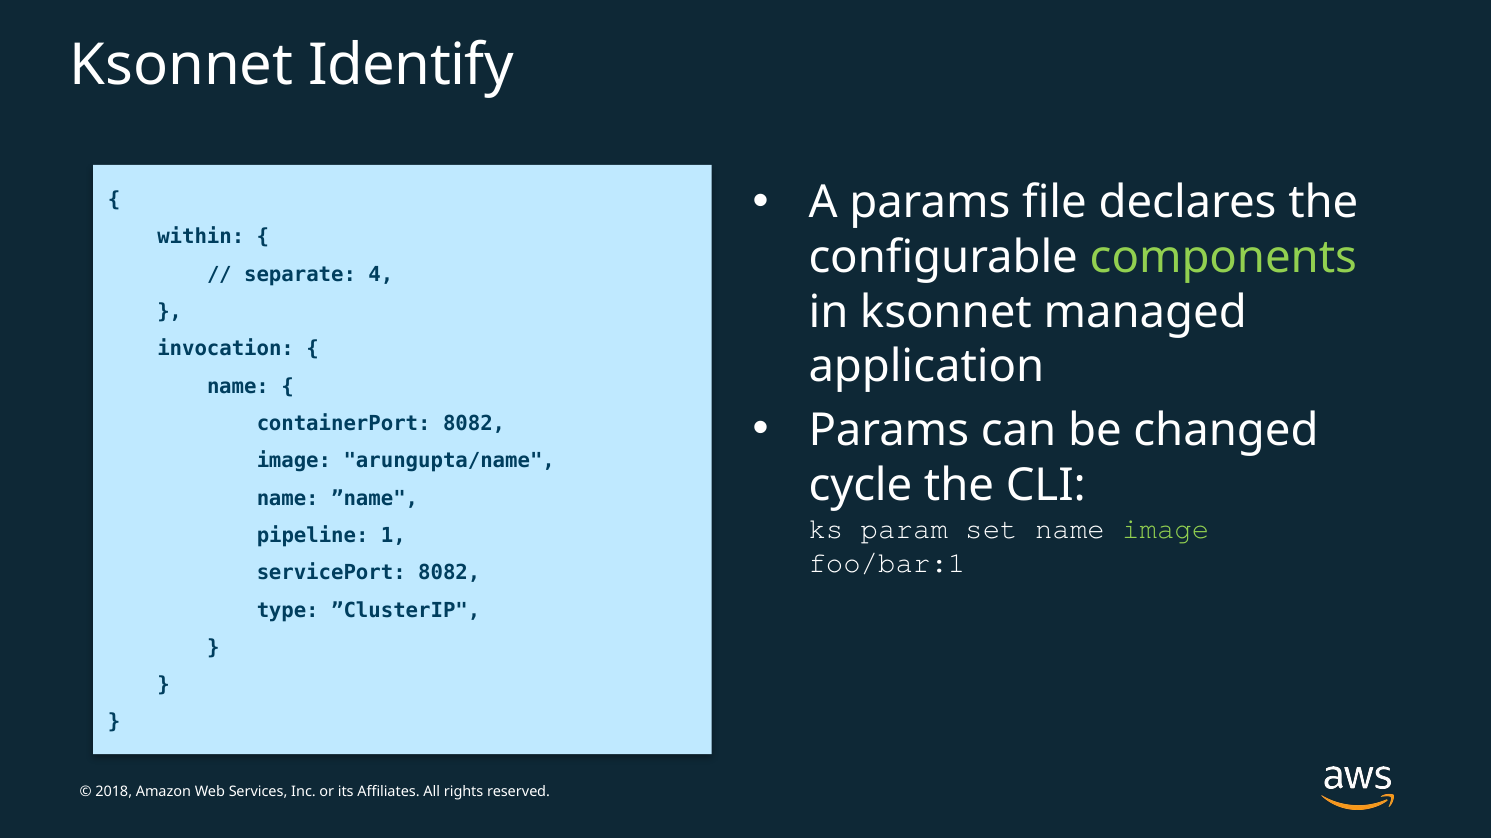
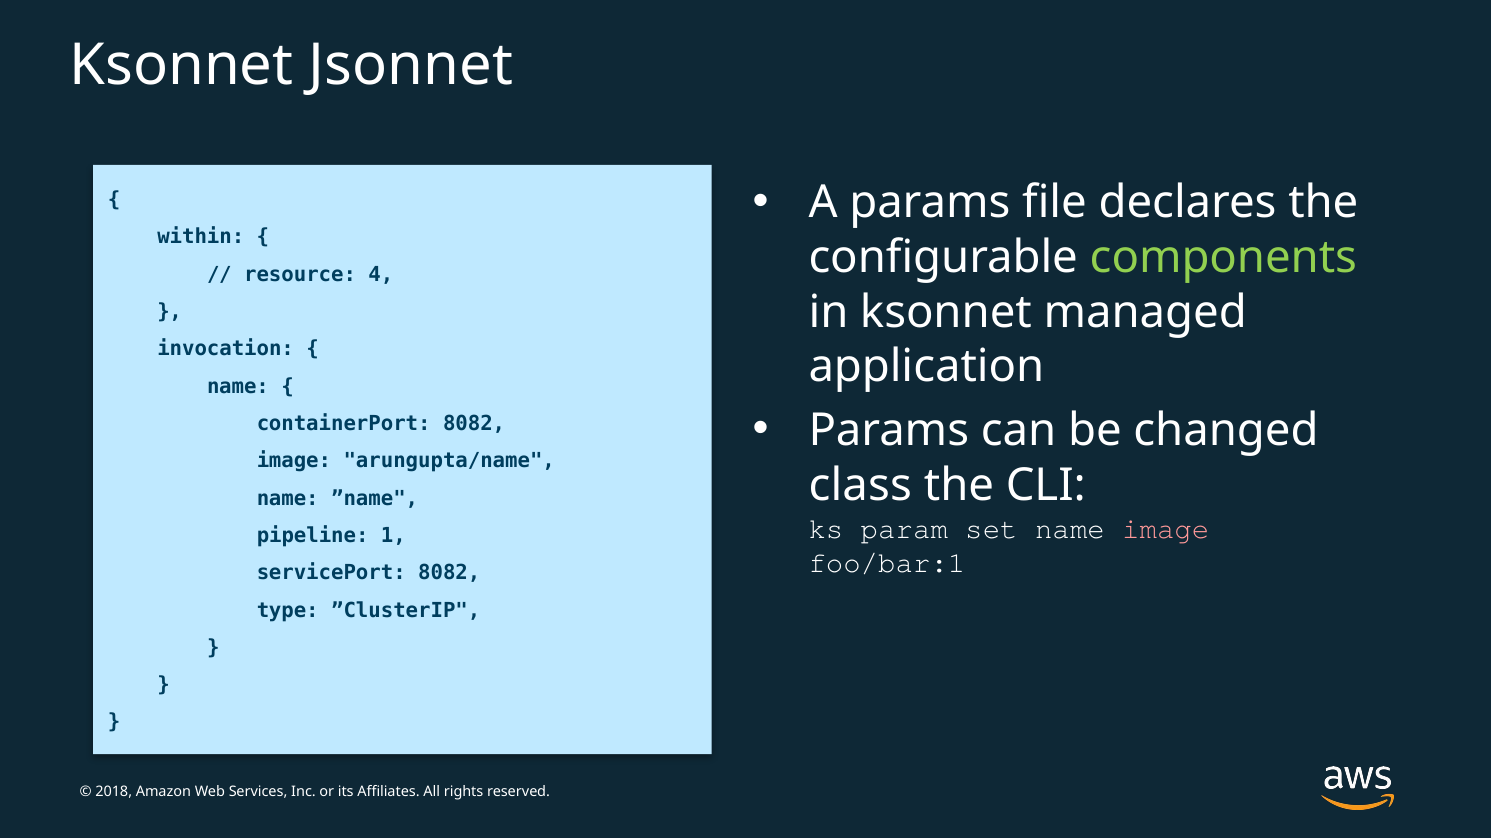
Identify: Identify -> Jsonnet (411, 65)
separate: separate -> resource (300, 275)
cycle: cycle -> class (860, 485)
image colour: light green -> pink (1166, 529)
